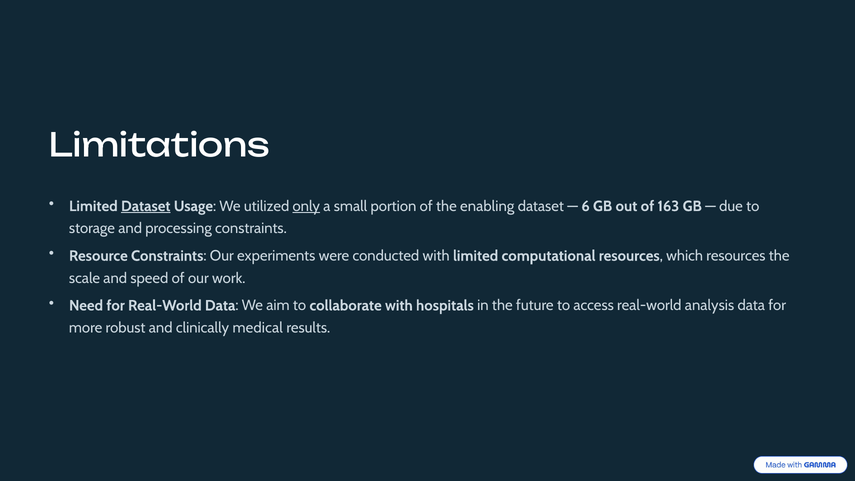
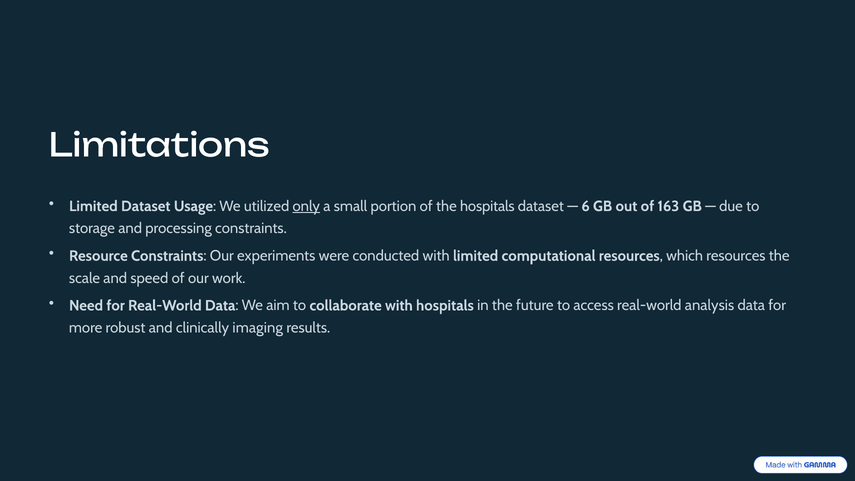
Dataset underline: present -> none (146, 206)
the enabling: enabling -> hospitals (487, 206)
medical: medical -> imaging (258, 328)
